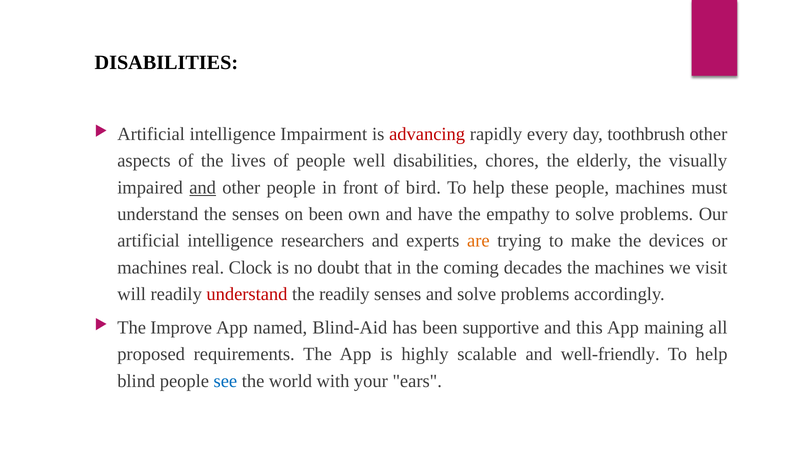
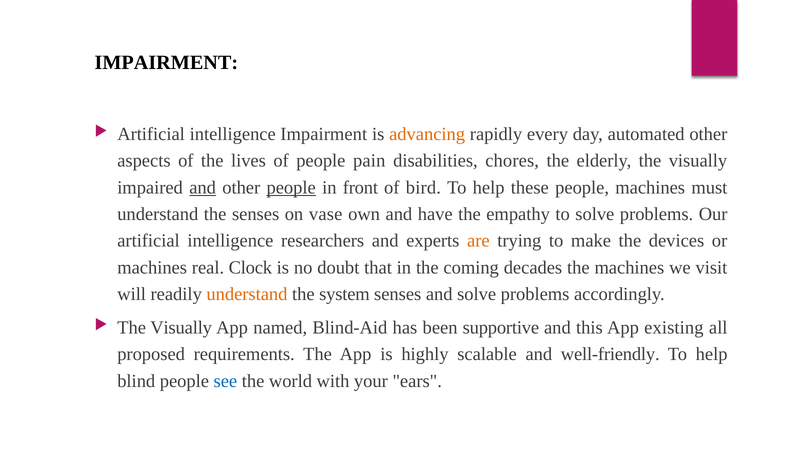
DISABILITIES: DISABILITIES -> IMPAIRMENT (166, 63)
advancing colour: red -> orange (427, 134)
toothbrush: toothbrush -> automated (646, 134)
well: well -> pain (369, 161)
people underline: none -> present (291, 187)
on been: been -> vase (326, 214)
understand colour: red -> orange (247, 294)
the readily: readily -> system (344, 294)
Improve: Improve -> Visually (181, 327)
maining: maining -> existing (674, 327)
